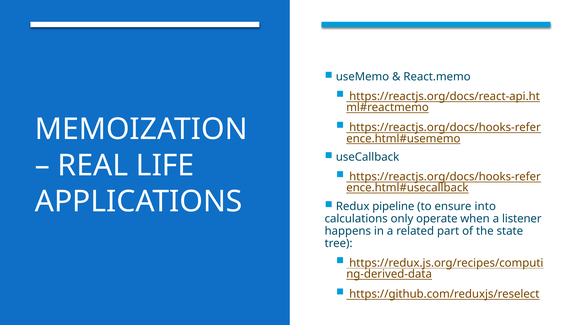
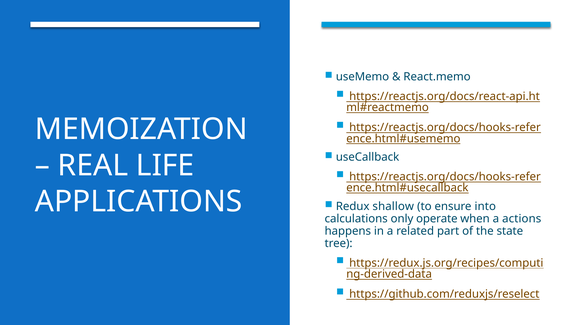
pipeline: pipeline -> shallow (393, 206)
listener: listener -> actions (522, 219)
